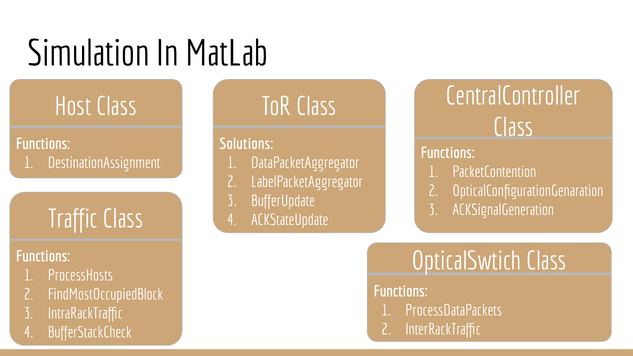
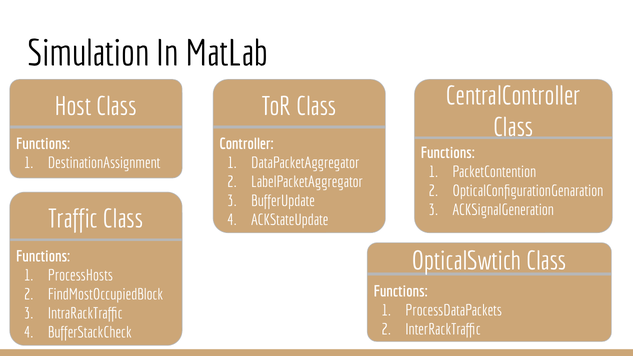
Solutions: Solutions -> Controller (247, 144)
